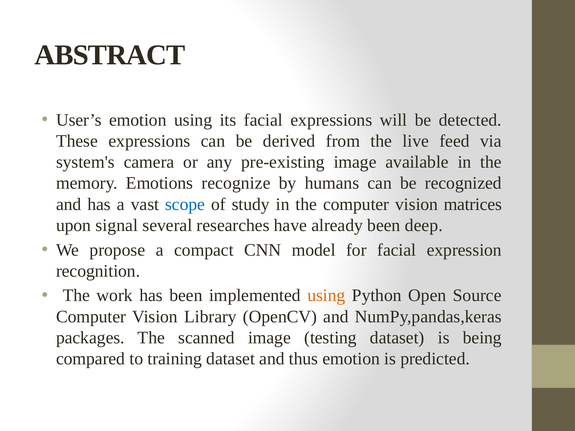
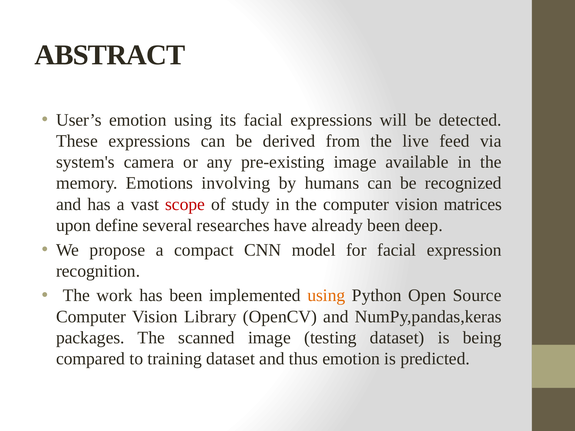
recognize: recognize -> involving (236, 183)
scope colour: blue -> red (185, 204)
signal: signal -> define (117, 225)
